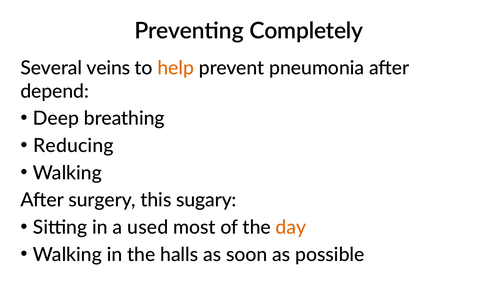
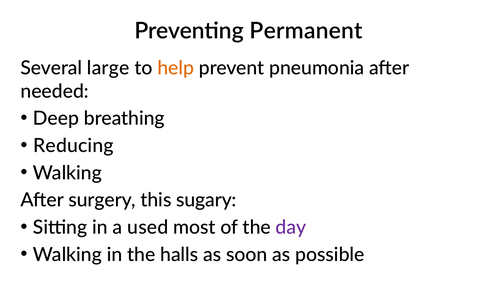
Completely: Completely -> Permanent (306, 31)
veins: veins -> large (108, 68)
depend: depend -> needed (55, 91)
day colour: orange -> purple (291, 227)
